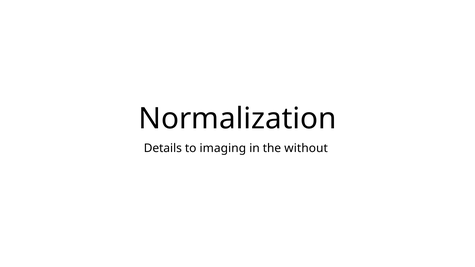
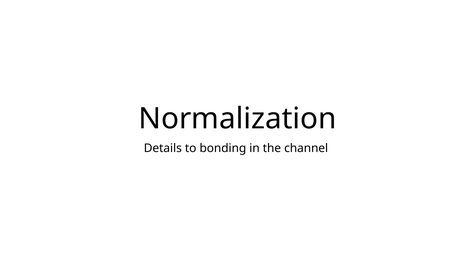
imaging: imaging -> bonding (223, 148)
without: without -> channel (306, 148)
